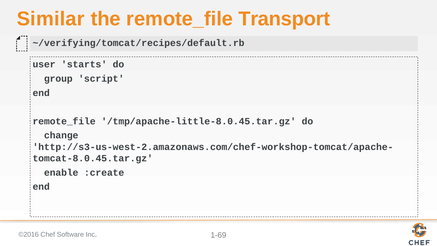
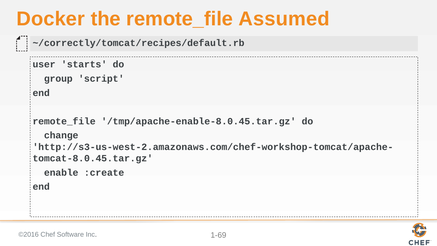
Similar: Similar -> Docker (51, 19)
Transport: Transport -> Assumed (284, 19)
~/verifying/tomcat/recipes/default.rb: ~/verifying/tomcat/recipes/default.rb -> ~/correctly/tomcat/recipes/default.rb (139, 43)
/tmp/apache-little-8.0.45.tar.gz: /tmp/apache-little-8.0.45.tar.gz -> /tmp/apache-enable-8.0.45.tar.gz (199, 121)
